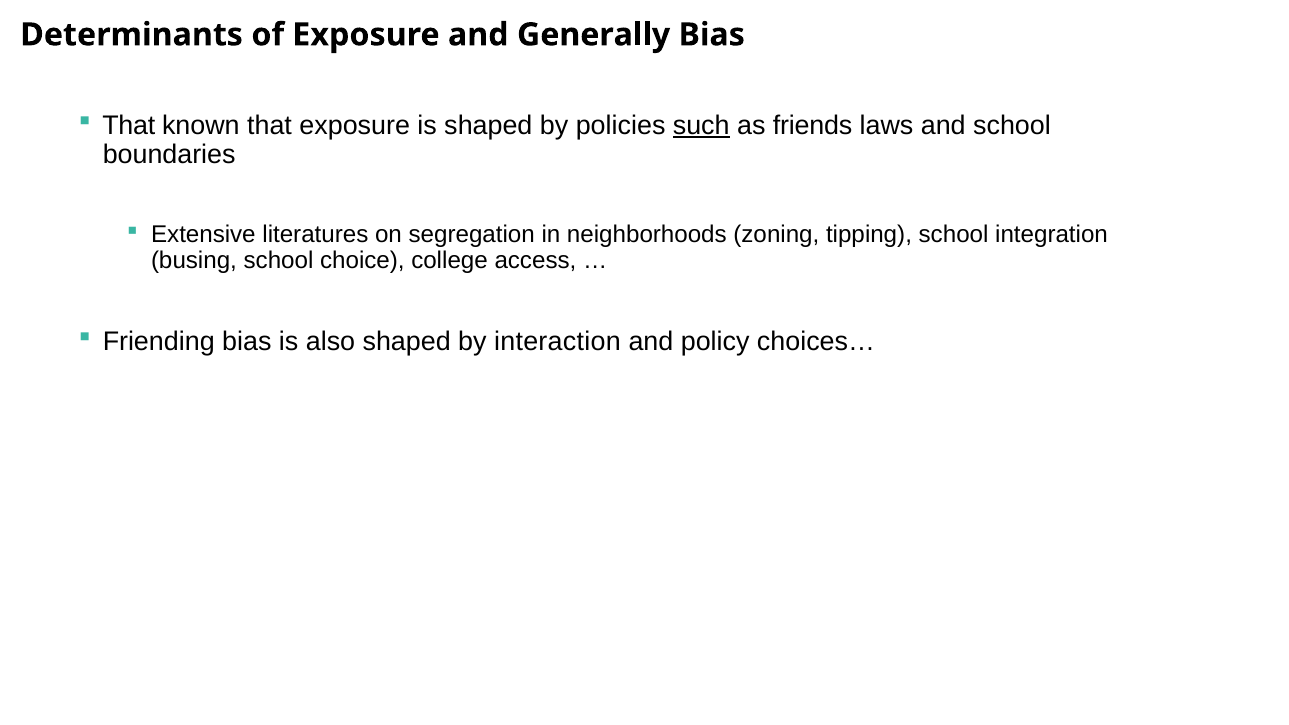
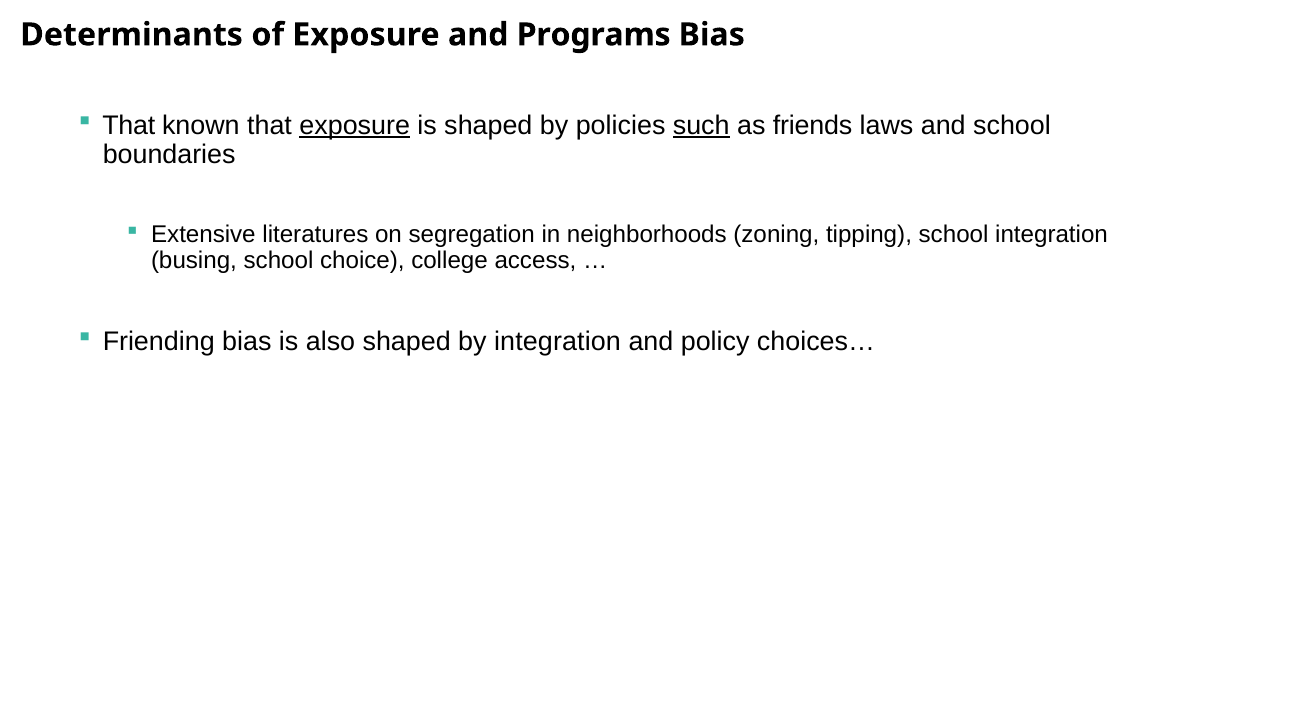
Generally: Generally -> Programs (594, 35)
exposure underline: none -> present (355, 125)
by interaction: interaction -> integration (557, 341)
